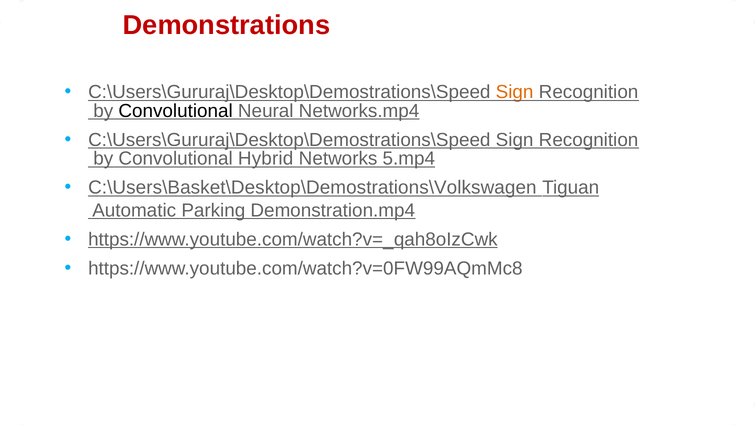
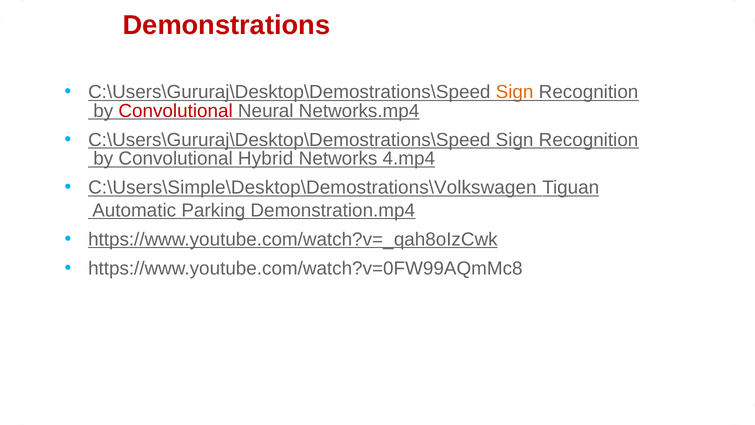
Convolutional colour: black -> red (176, 111)
5.mp4: 5.mp4 -> 4.mp4 (409, 159)
C:\Users\Basket\Desktop\Demostrations\Volkswagen: C:\Users\Basket\Desktop\Demostrations\Volkswagen -> C:\Users\Simple\Desktop\Demostrations\Volkswagen (312, 188)
